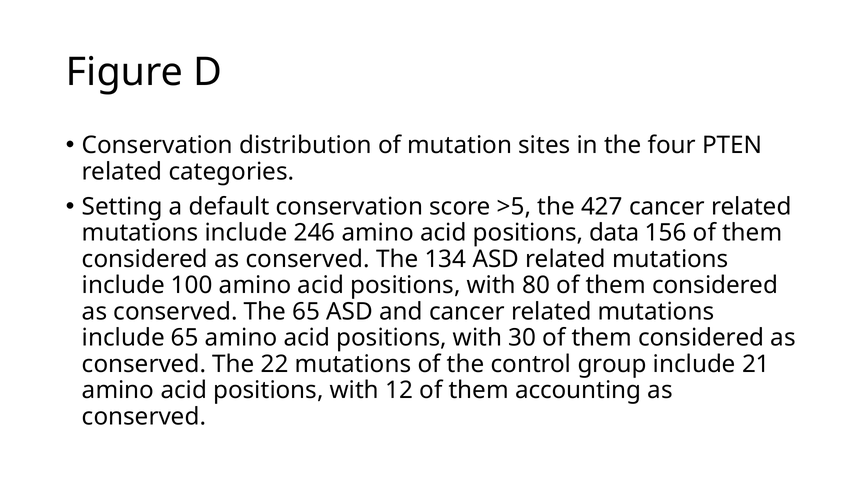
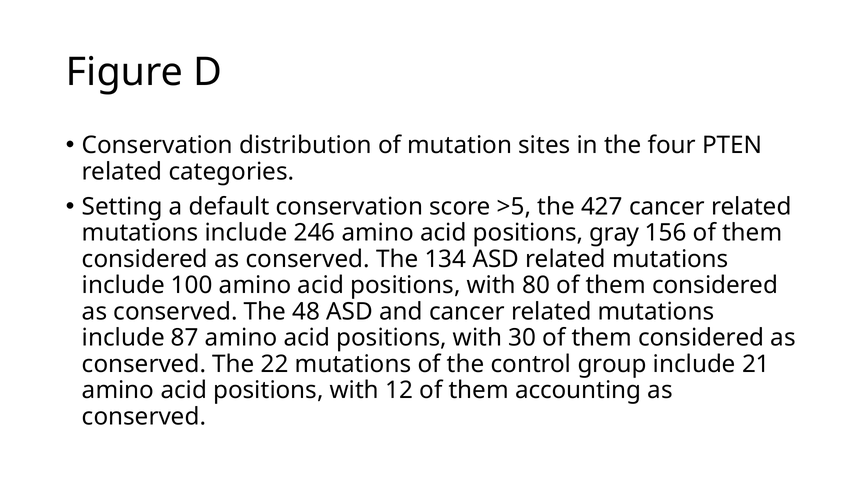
data: data -> gray (614, 233)
The 65: 65 -> 48 (306, 312)
include 65: 65 -> 87 (185, 338)
